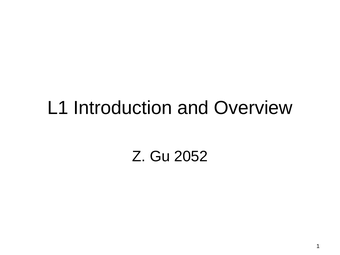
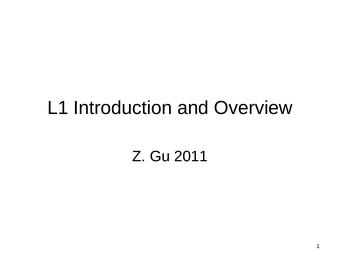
2052: 2052 -> 2011 (191, 156)
